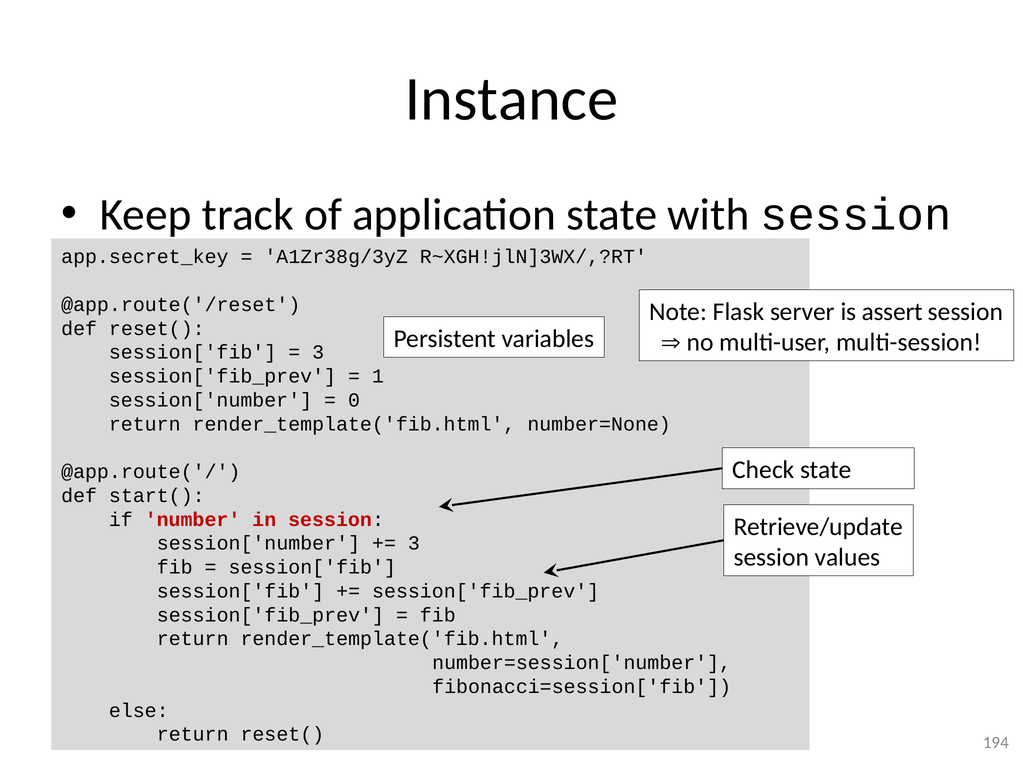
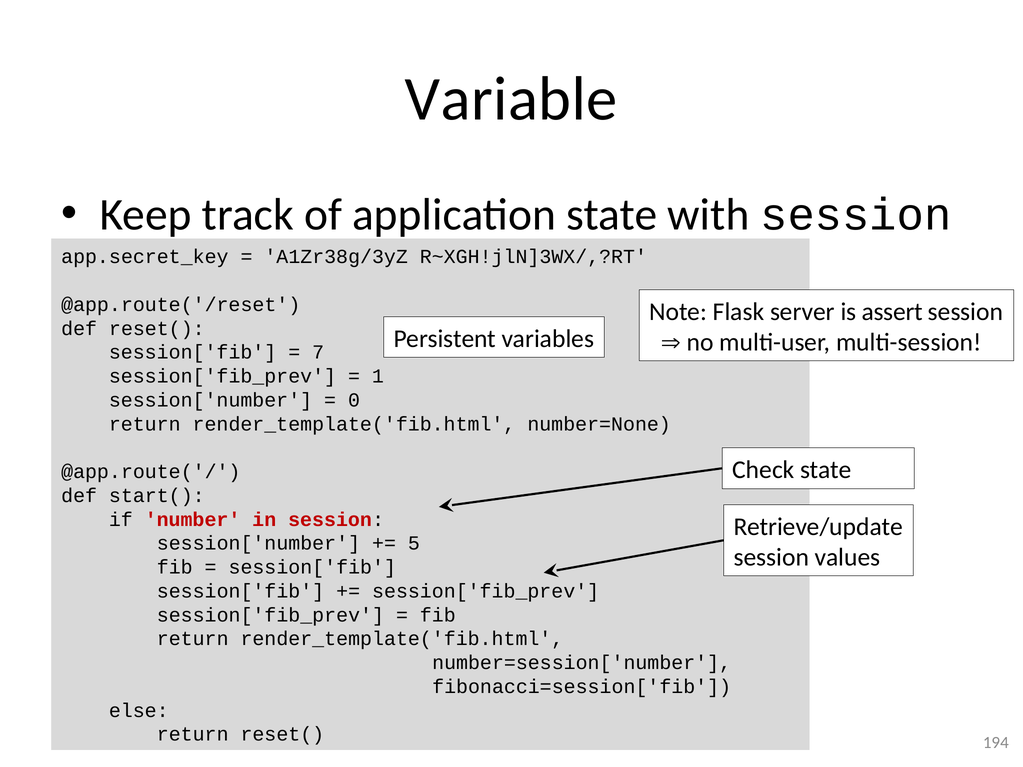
Instance: Instance -> Variable (511, 99)
3: 3 -> 7 (318, 353)
3: 3 -> 5 (414, 544)
